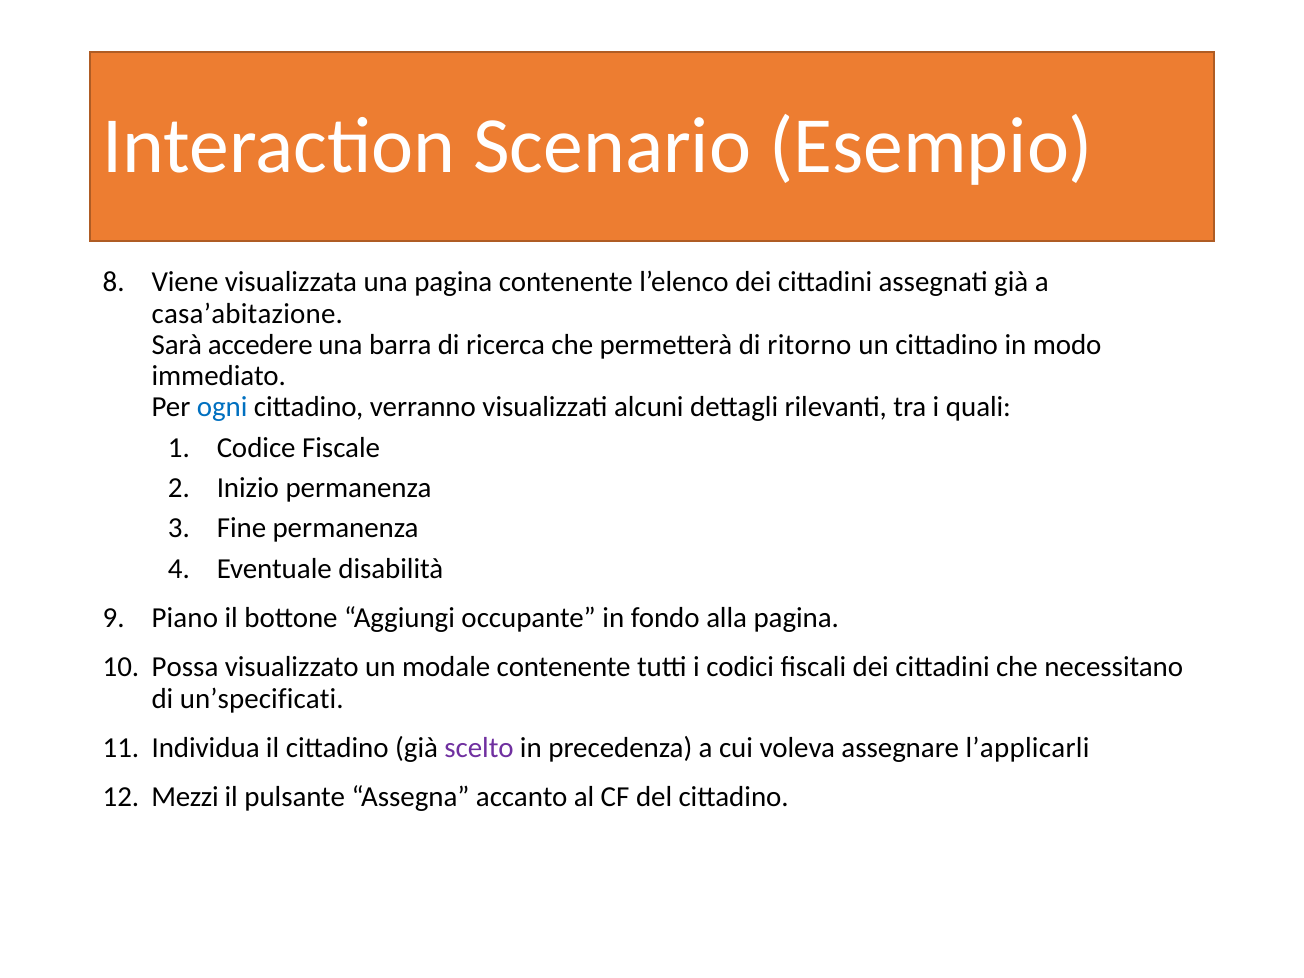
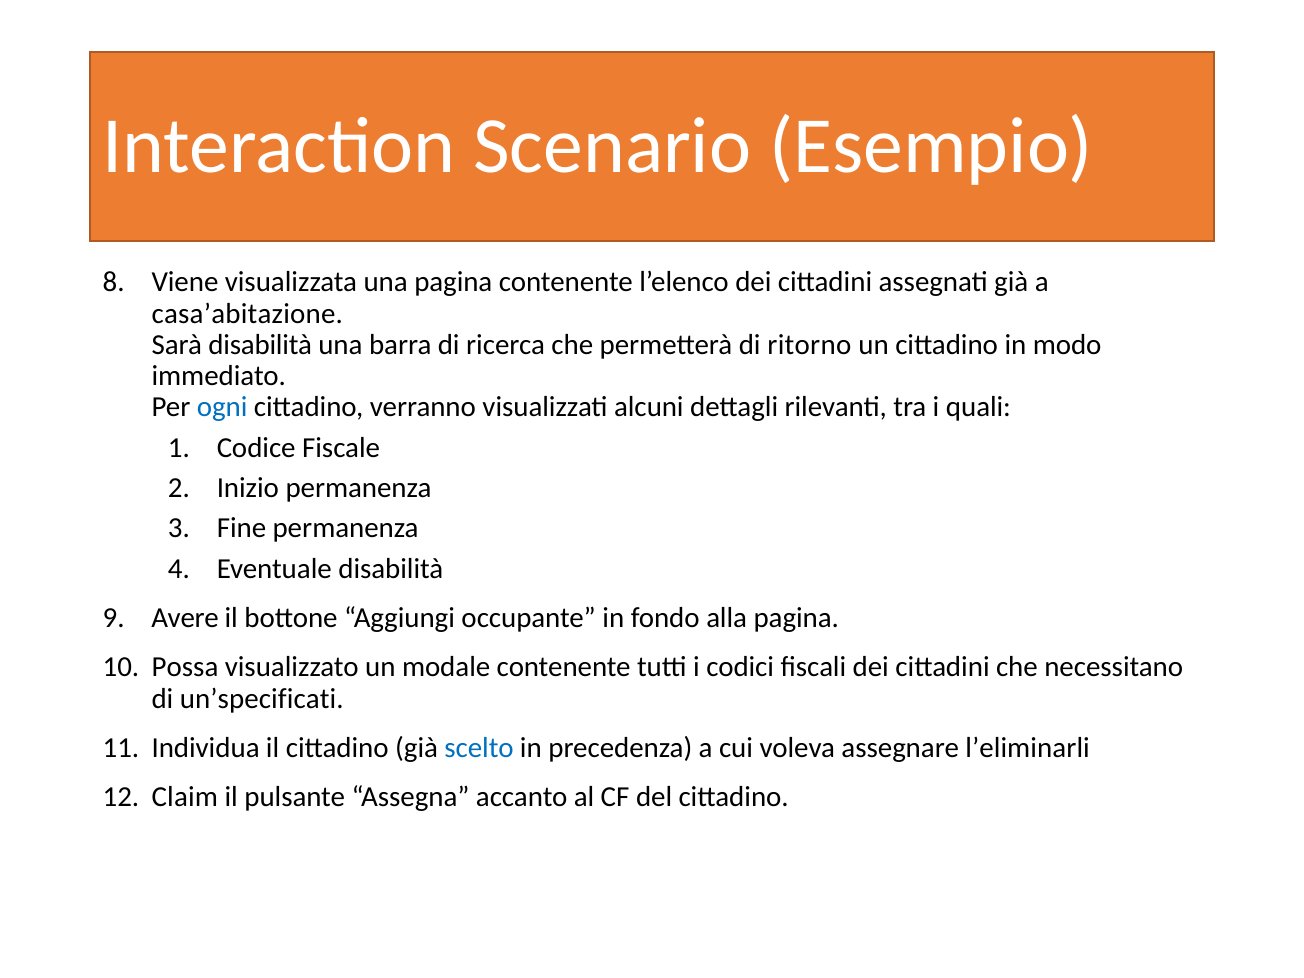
Sarà accedere: accedere -> disabilità (260, 345)
Piano: Piano -> Avere (185, 618)
scelto colour: purple -> blue (479, 748)
l’applicarli: l’applicarli -> l’eliminarli (1028, 748)
Mezzi: Mezzi -> Claim (185, 797)
